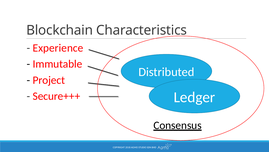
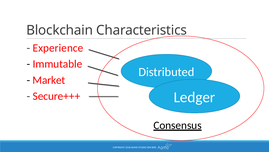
Project: Project -> Market (49, 80)
